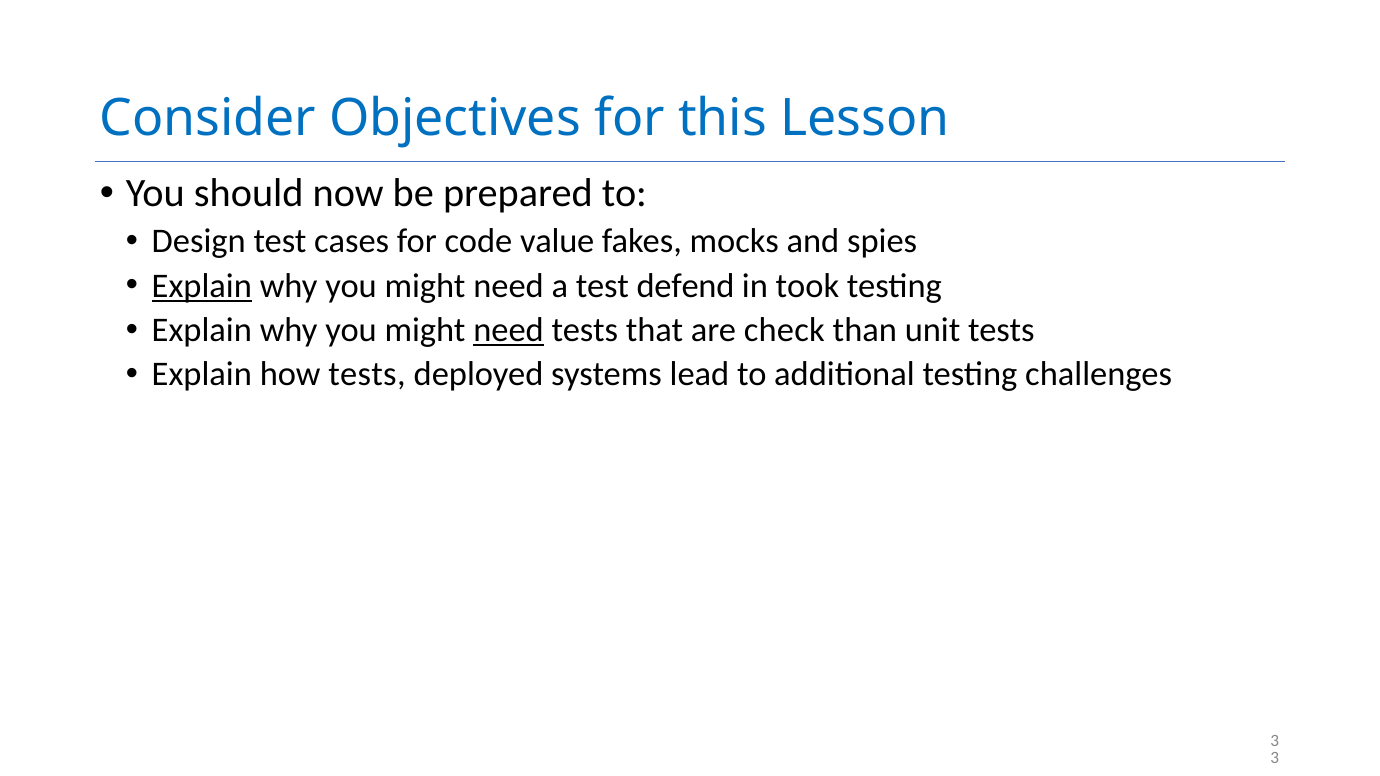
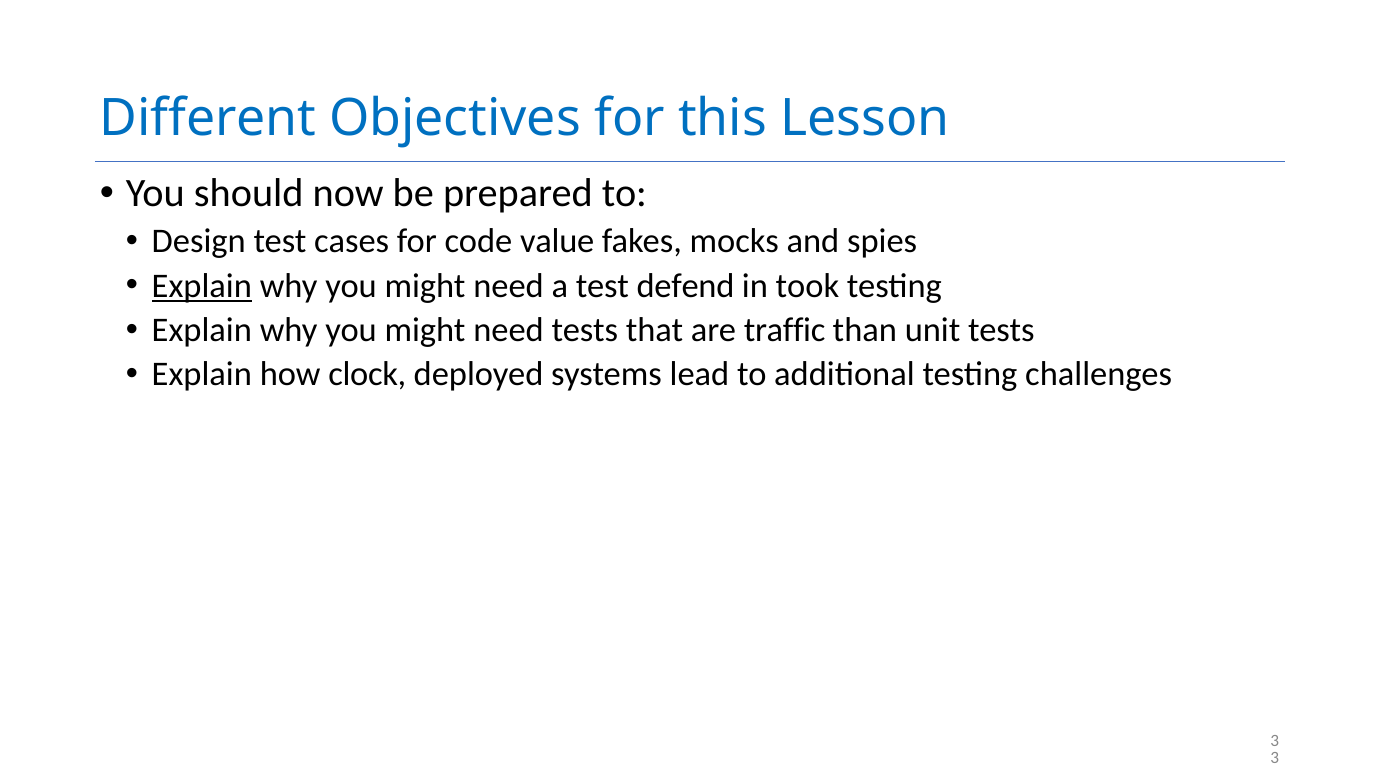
Consider: Consider -> Different (208, 119)
need underline: present -> none (509, 330)
check: check -> traffic (785, 330)
how tests: tests -> clock (367, 375)
